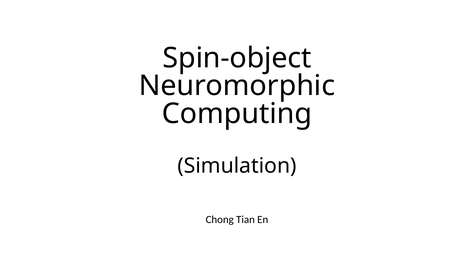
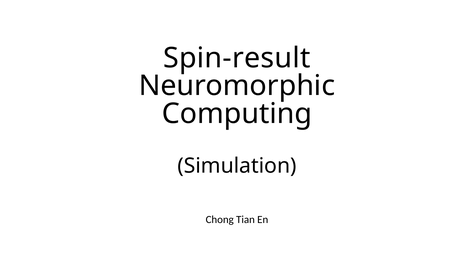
Spin-object: Spin-object -> Spin-result (237, 58)
